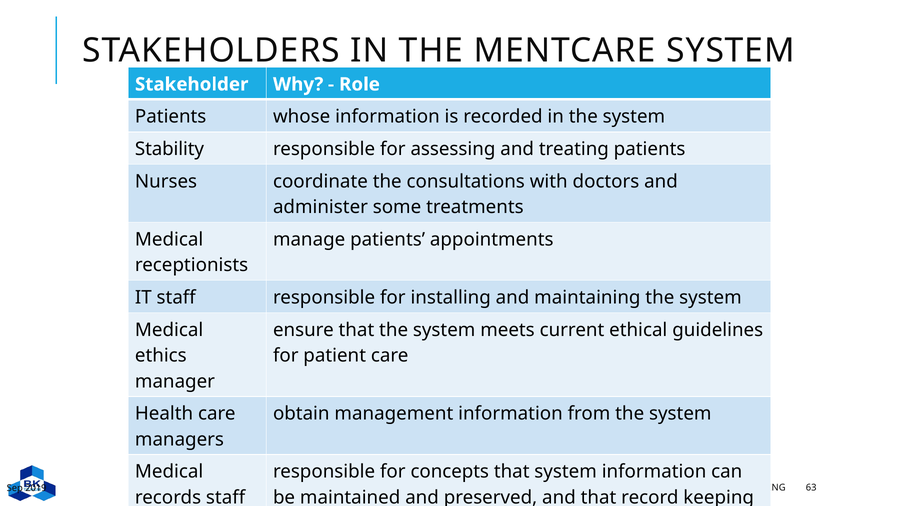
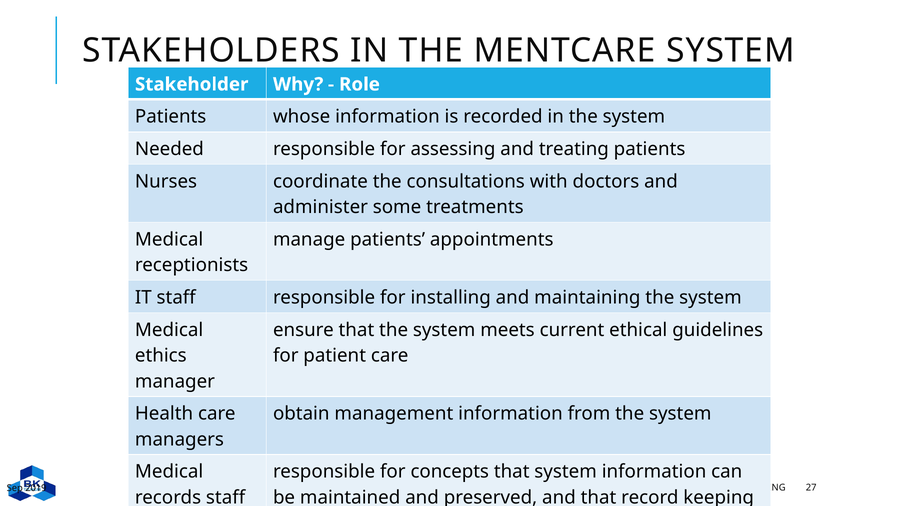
Stability: Stability -> Needed (169, 149)
63: 63 -> 27 (811, 487)
